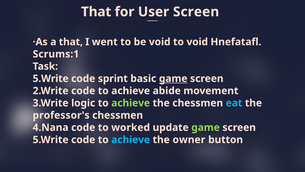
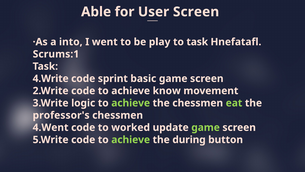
That: That -> Able (96, 12)
a that: that -> into (71, 42)
be void: void -> play (160, 42)
to void: void -> task (197, 42)
5.Write: 5.Write -> 4.Write (51, 78)
game underline: present -> none (173, 78)
abide: abide -> know (167, 91)
eat colour: light blue -> light green (234, 103)
4.Nana: 4.Nana -> 4.Went (51, 127)
achieve colour: light blue -> light green (131, 139)
owner: owner -> during (189, 139)
